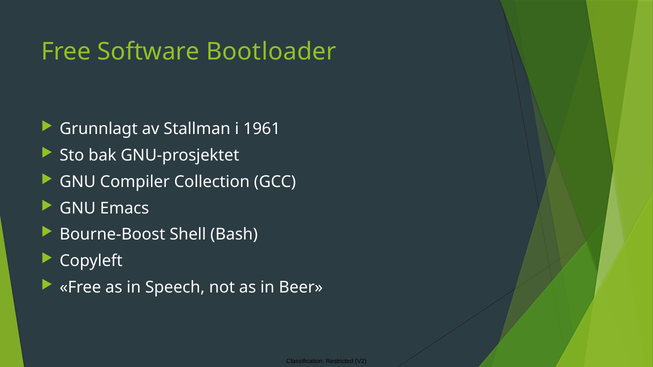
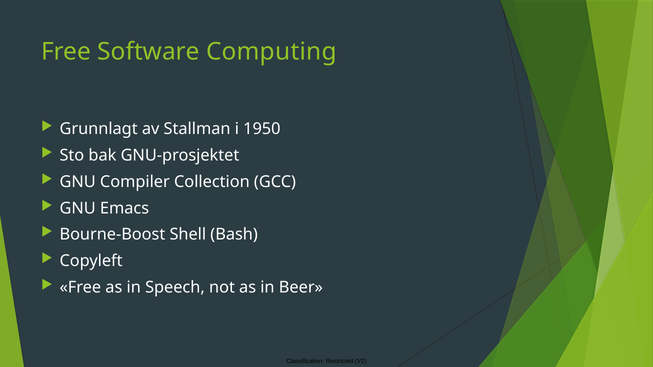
Bootloader: Bootloader -> Computing (271, 51)
1961: 1961 -> 1950 (262, 129)
